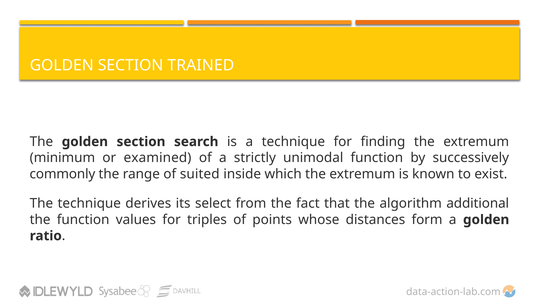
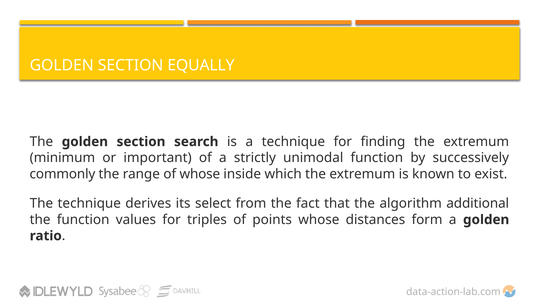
TRAINED: TRAINED -> EQUALLY (201, 65)
examined: examined -> important (158, 158)
of suited: suited -> whose (200, 174)
